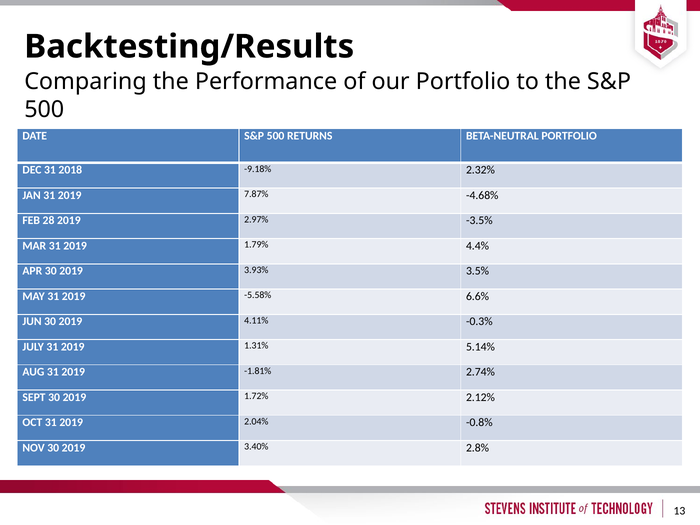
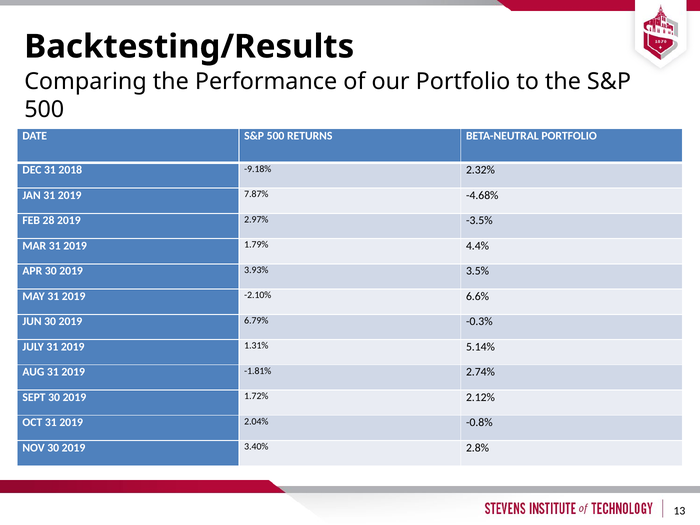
-5.58%: -5.58% -> -2.10% (258, 295)
4.11%: 4.11% -> 6.79% (256, 320)
